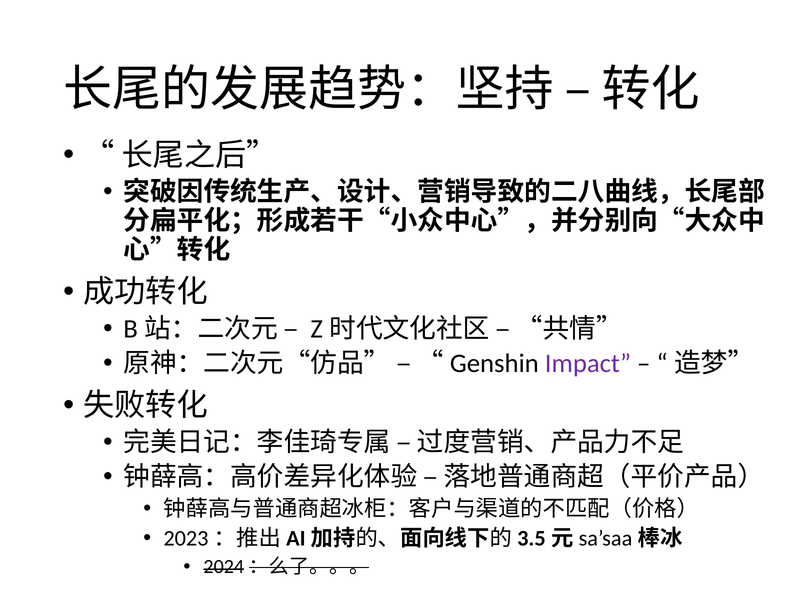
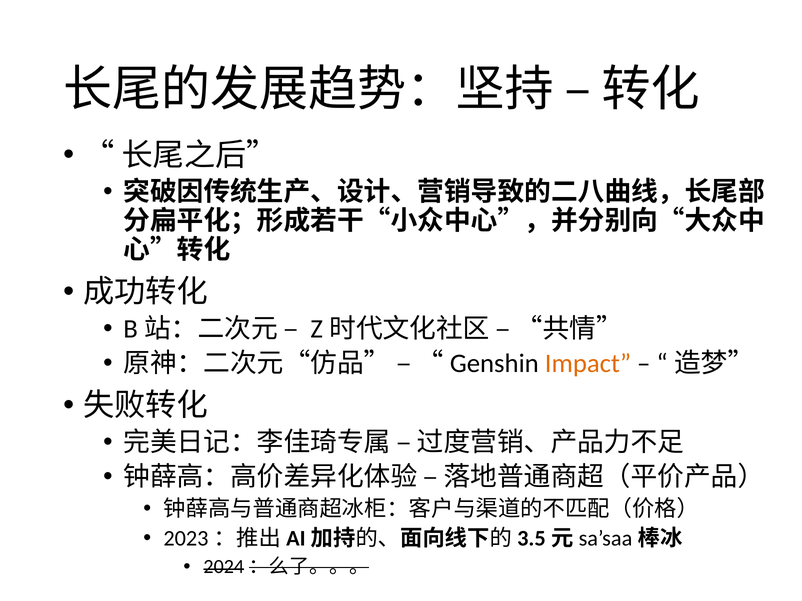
Impact colour: purple -> orange (588, 364)
